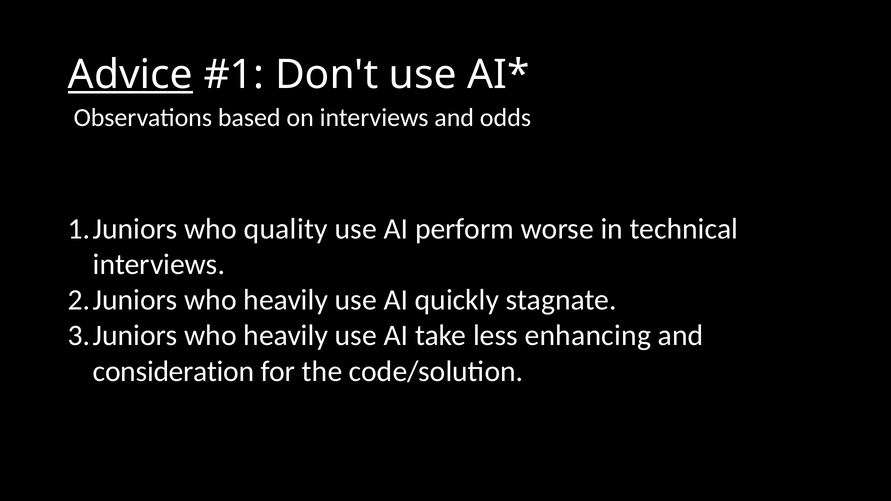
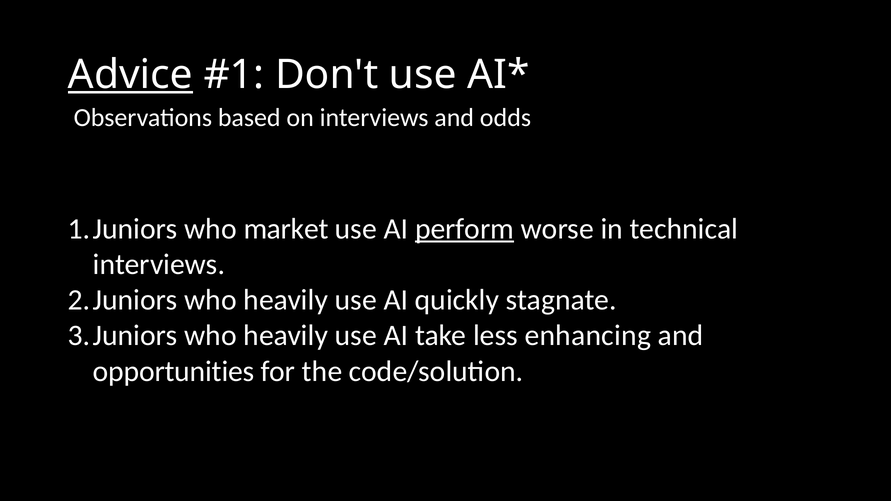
quality: quality -> market (286, 229)
perform underline: none -> present (465, 229)
consideration: consideration -> opportunities (174, 371)
